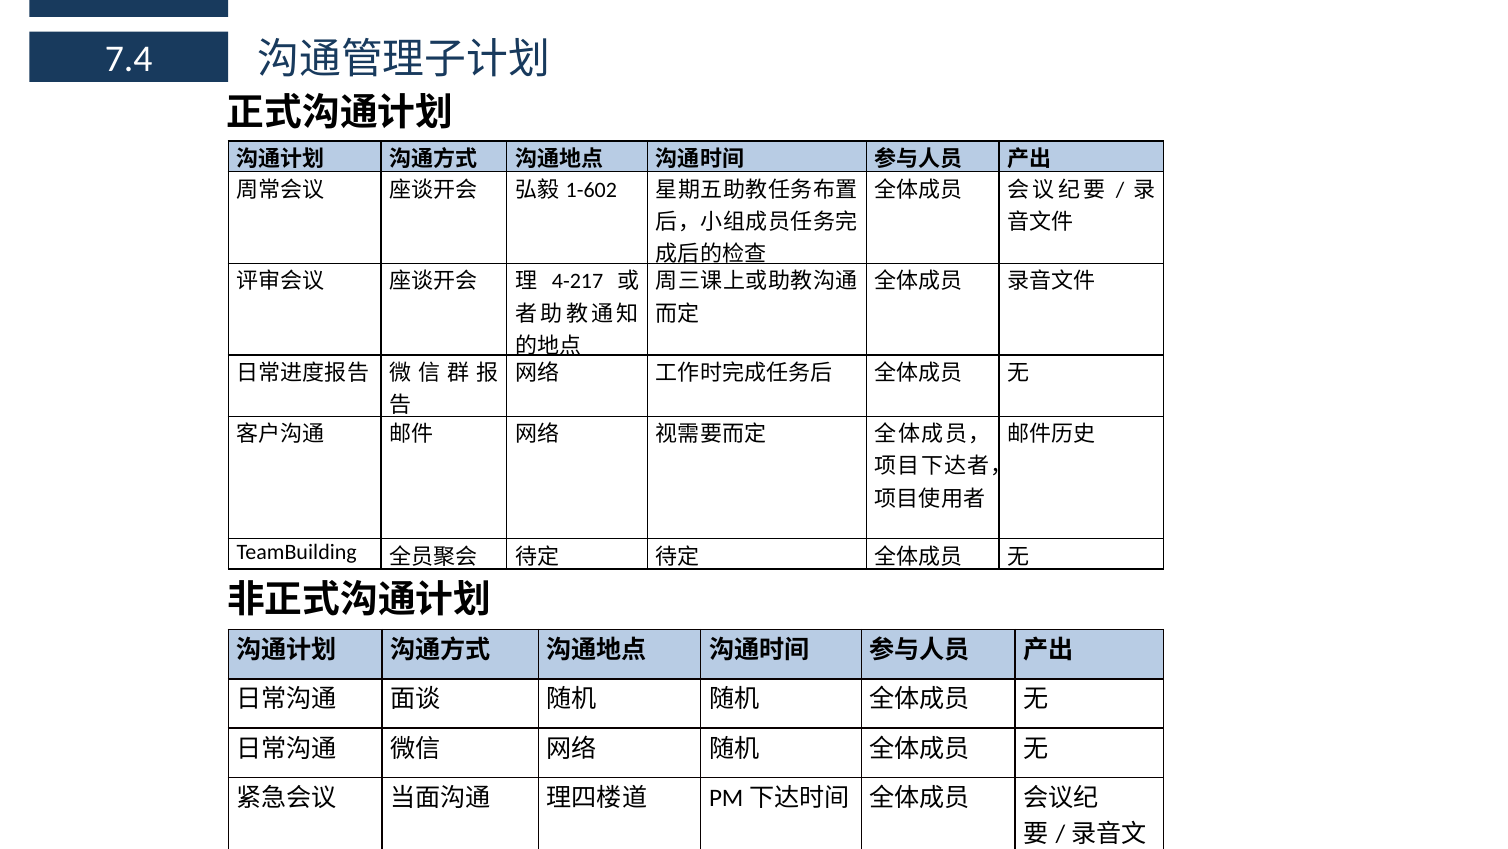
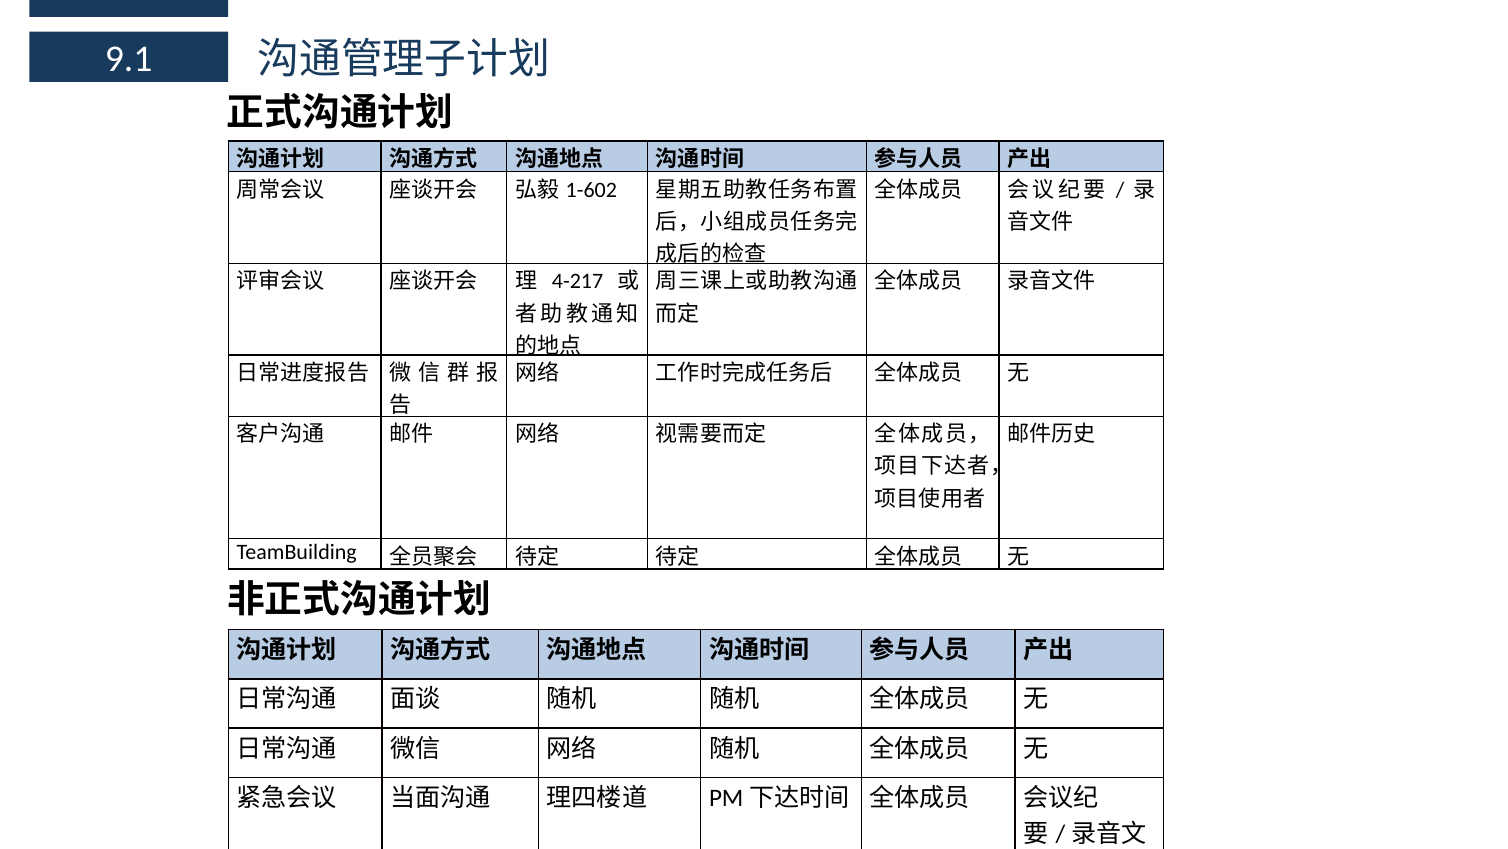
7.4: 7.4 -> 9.1 (129, 59)
